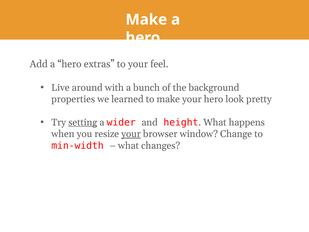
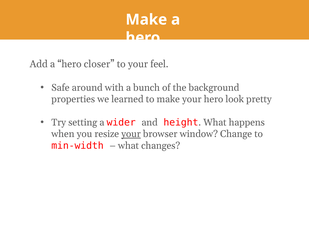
extras: extras -> closer (99, 64)
Live: Live -> Safe (60, 87)
setting underline: present -> none (83, 122)
